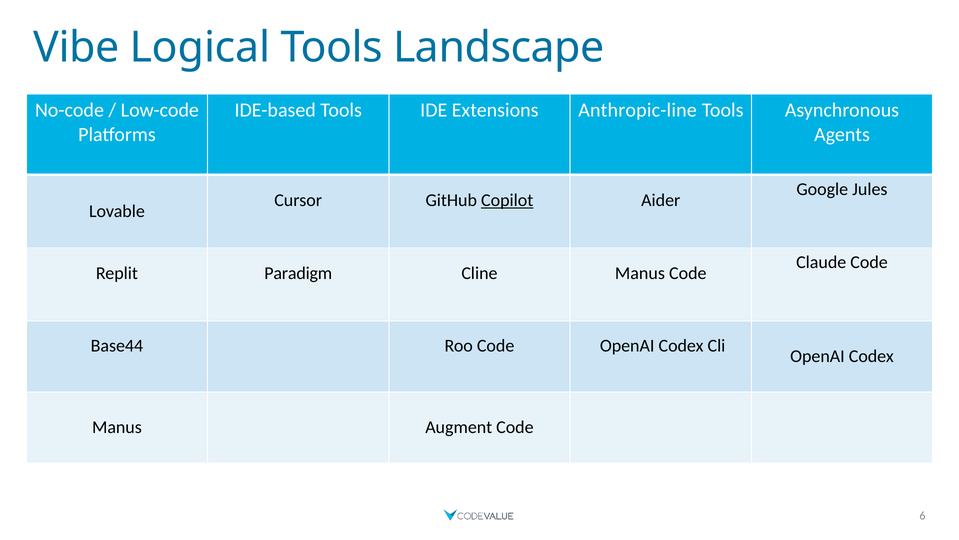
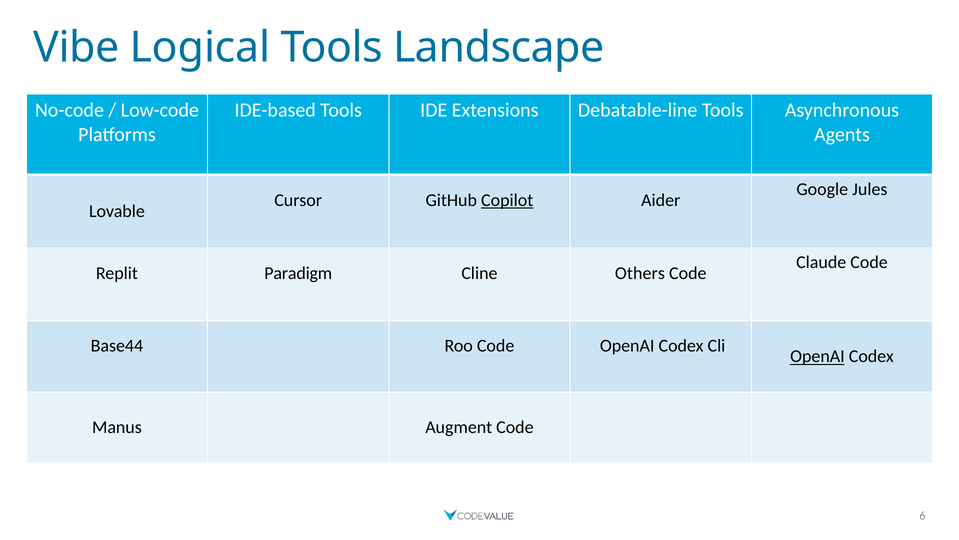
Anthropic-line: Anthropic-line -> Debatable-line (638, 110)
Cline Manus: Manus -> Others (640, 273)
OpenAI underline: none -> present (817, 356)
